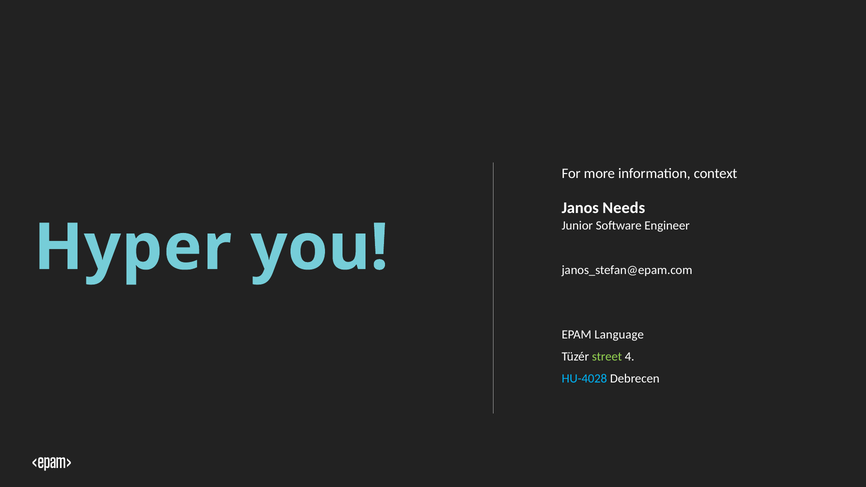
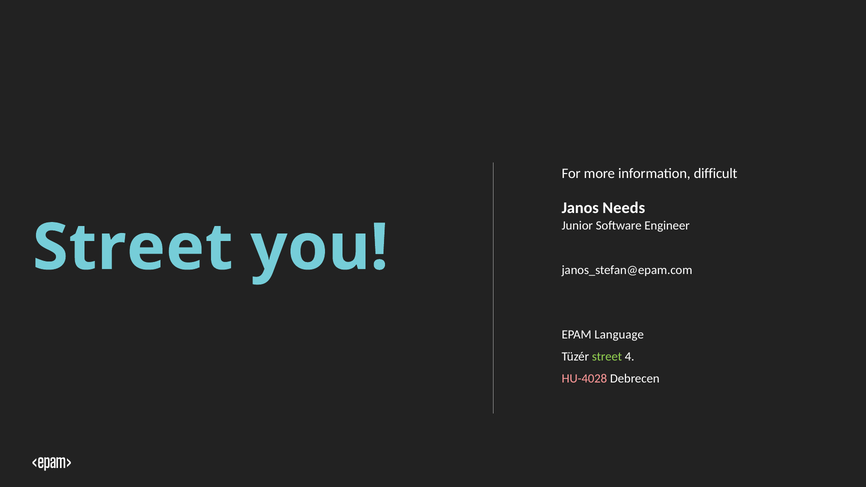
context: context -> difficult (716, 174)
Hyper: Hyper -> Street (133, 248)
HU-4028 colour: light blue -> pink (584, 379)
